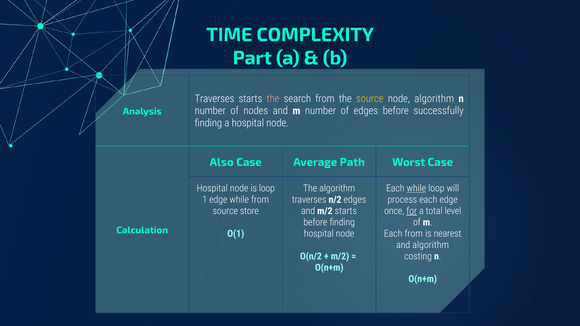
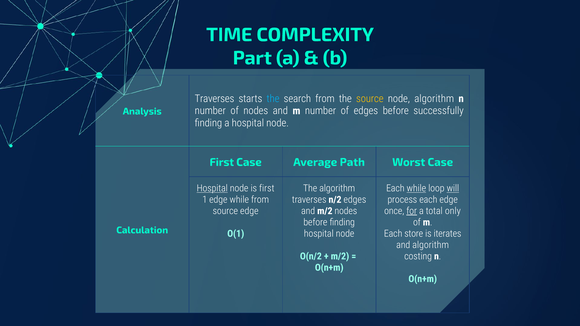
the colour: pink -> light blue (273, 99)
Also: Also -> First (222, 162)
Hospital underline: none -> present (212, 188)
is loop: loop -> first (267, 188)
will underline: none -> present (453, 188)
source store: store -> edge (249, 211)
m/2 starts: starts -> nodes (346, 211)
level: level -> only (453, 211)
Each from: from -> store (414, 234)
nearest: nearest -> iterates (447, 234)
